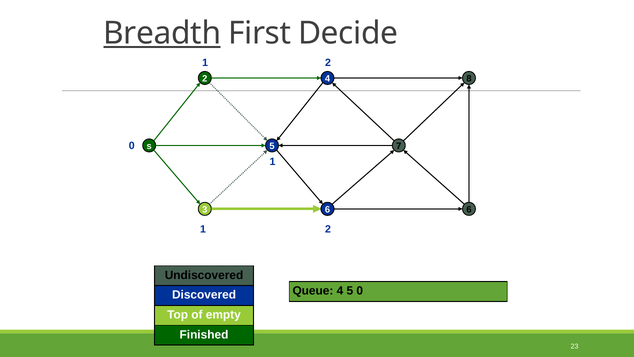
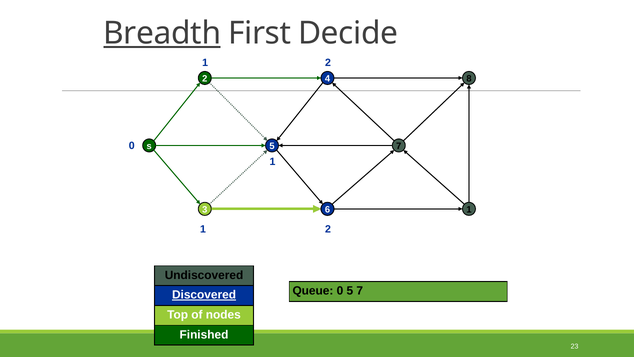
6: 6 -> 1 (469, 209)
Queue 4: 4 -> 0 (340, 291)
5 0: 0 -> 7 (360, 291)
Discovered underline: none -> present (204, 295)
empty: empty -> nodes (223, 314)
